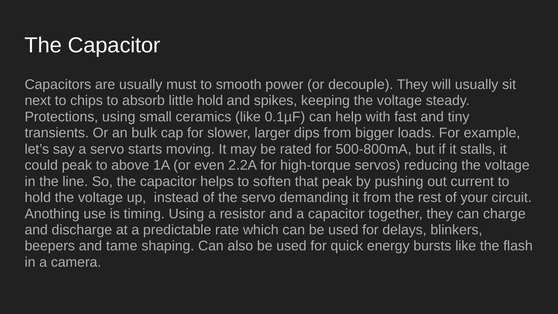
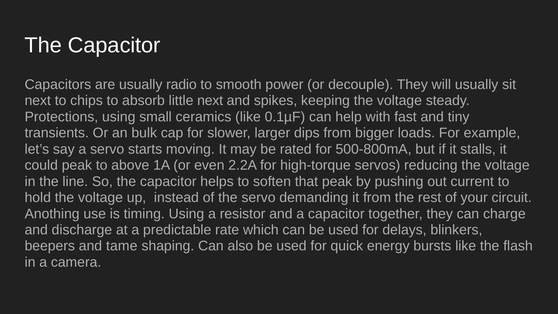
must: must -> radio (181, 84)
little hold: hold -> next (210, 101)
